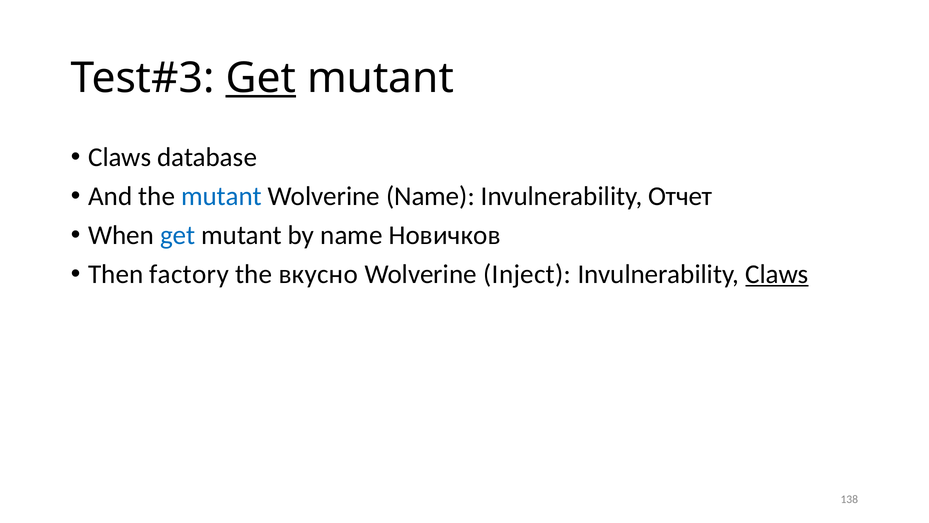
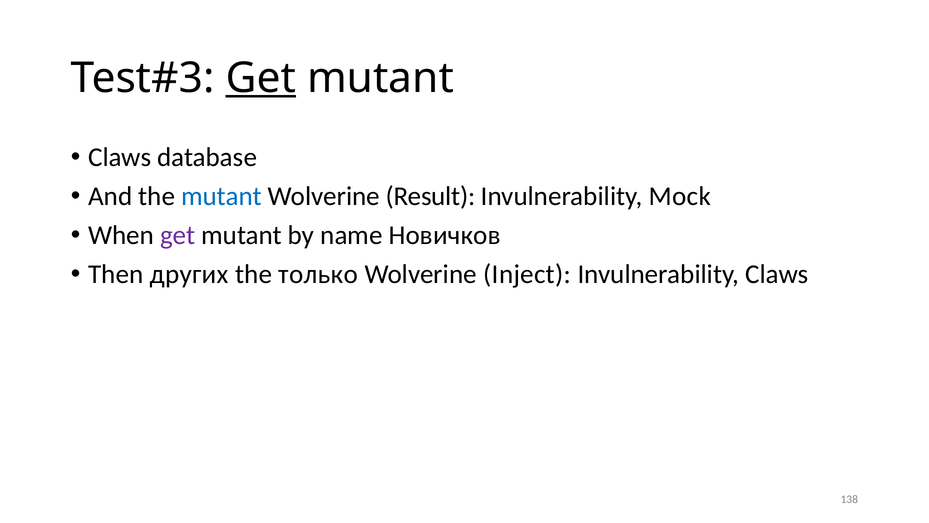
Wolverine Name: Name -> Result (430, 196)
Отчет: Отчет -> Mock (680, 196)
get colour: blue -> purple (178, 235)
factory: factory -> других (189, 274)
вкусно: вкусно -> только (318, 274)
Claws underline: present -> none (777, 274)
